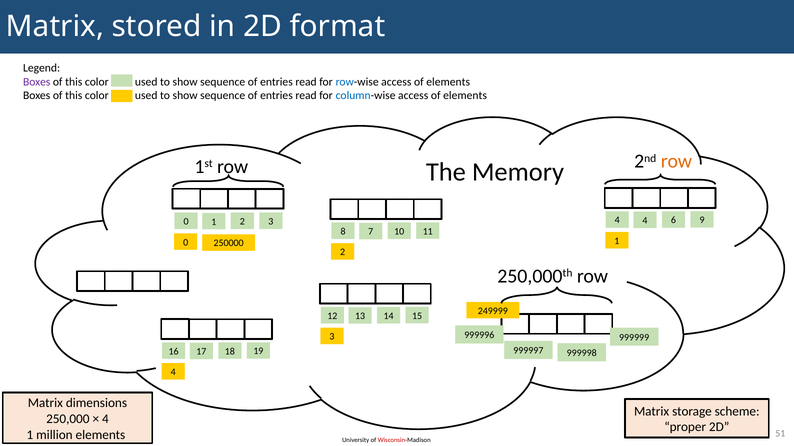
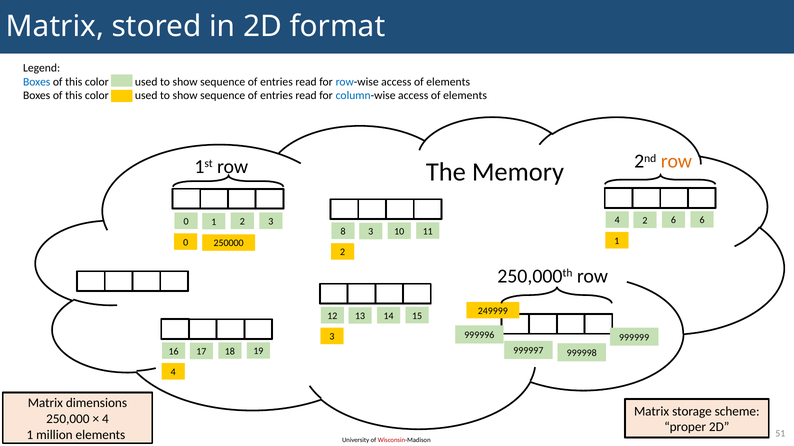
Boxes colour: purple -> blue (37, 82)
4 4: 4 -> 2 (645, 221)
6 9: 9 -> 6 (702, 220)
8 7: 7 -> 3 (371, 232)
